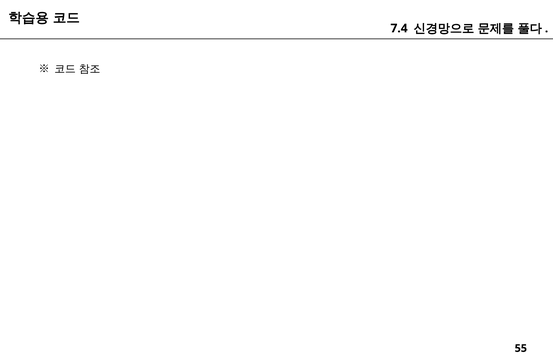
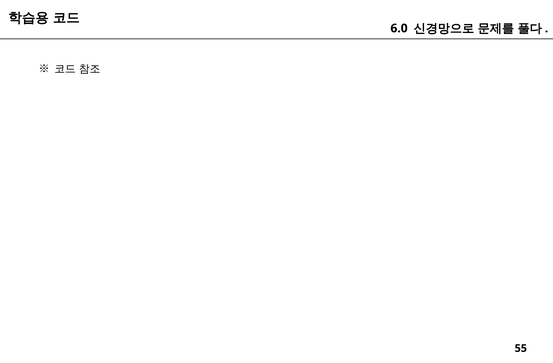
7.4: 7.4 -> 6.0 (399, 28)
